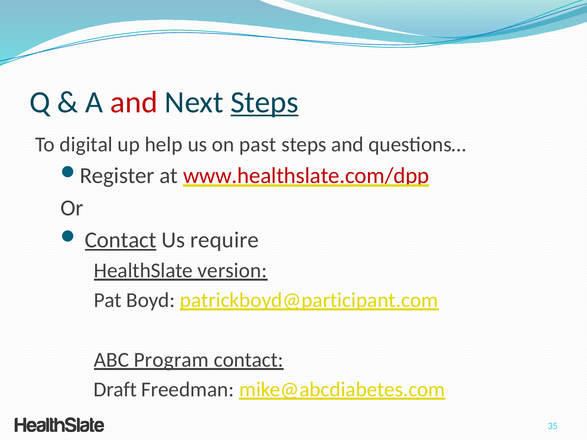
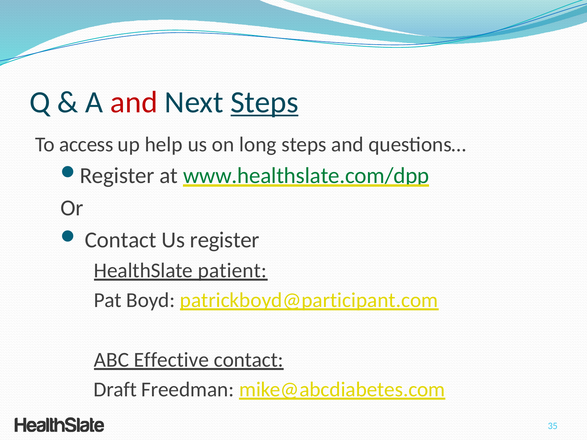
digital: digital -> access (86, 145)
past: past -> long (258, 145)
www.healthslate.com/dpp colour: red -> green (306, 176)
Contact underline: present -> none (121, 240)
require: require -> register (225, 240)
version: version -> patient (232, 271)
Program: Program -> Effective (171, 360)
